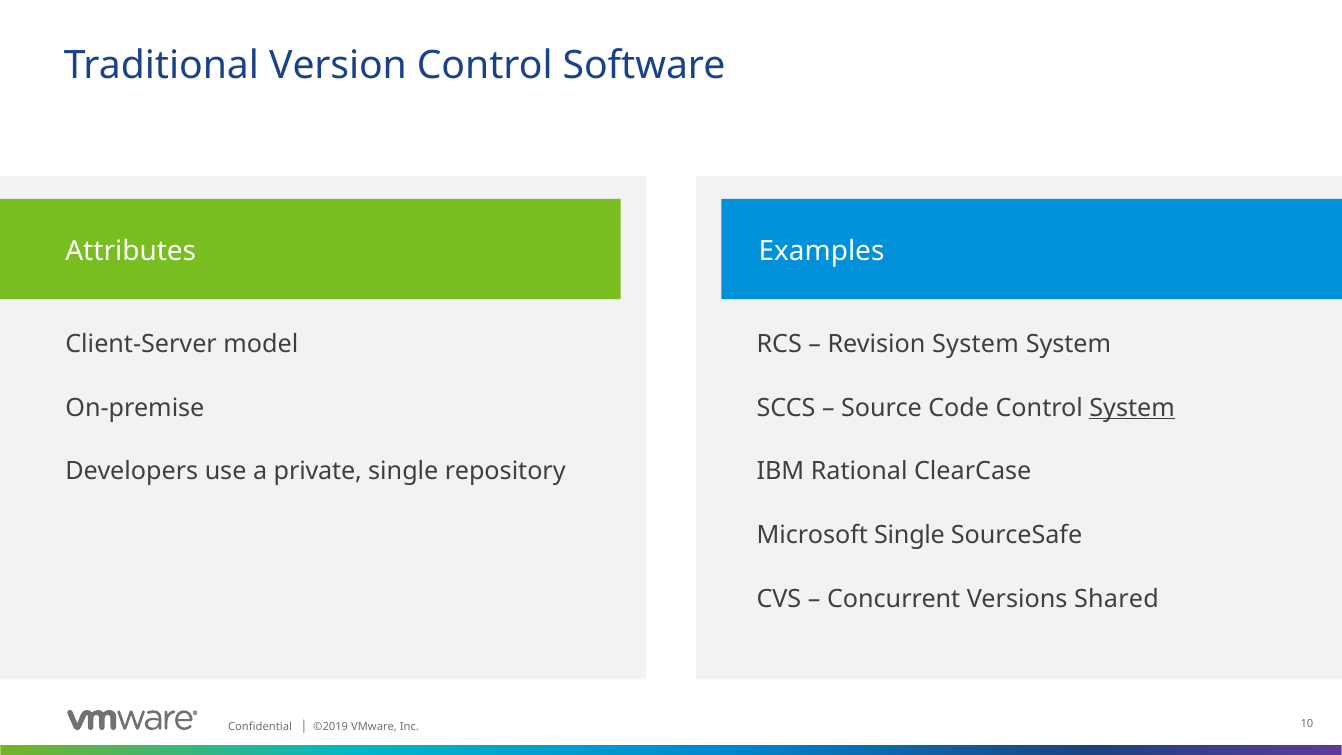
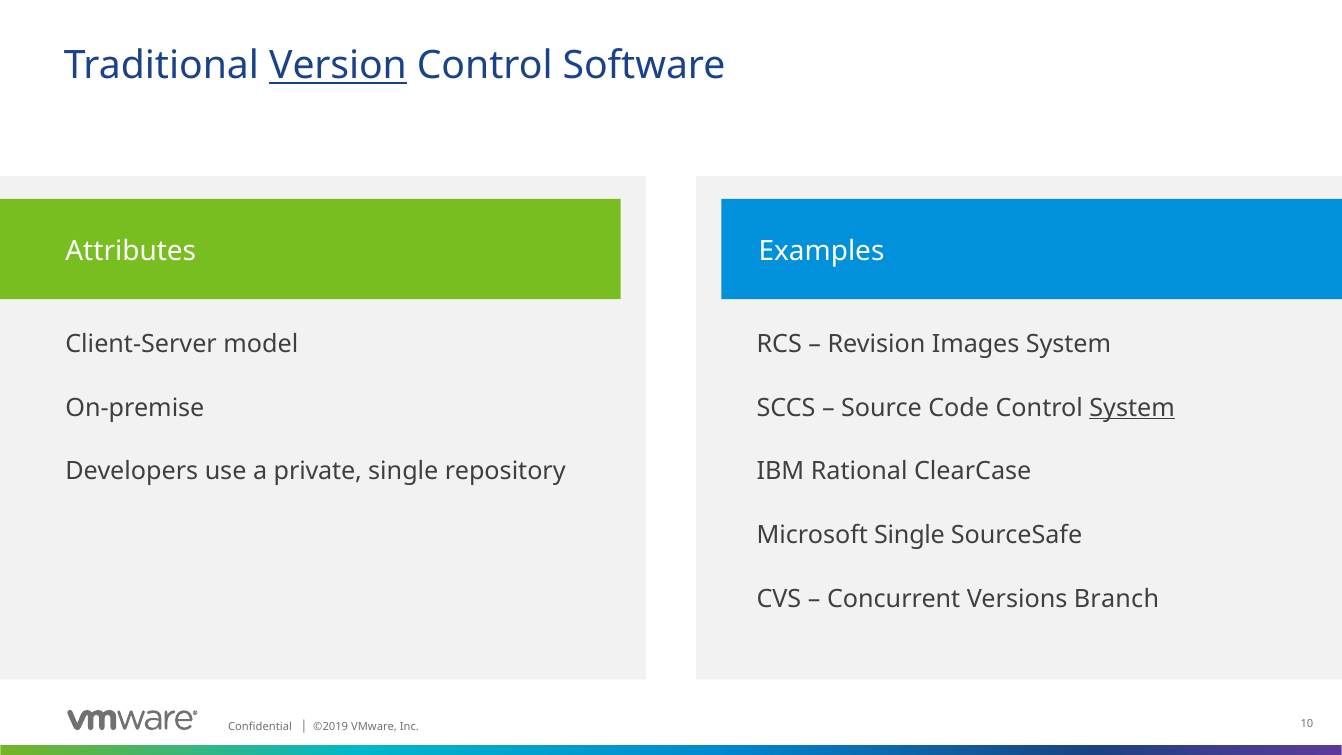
Version underline: none -> present (338, 66)
Revision System: System -> Images (976, 344)
Shared: Shared -> Branch (1116, 599)
